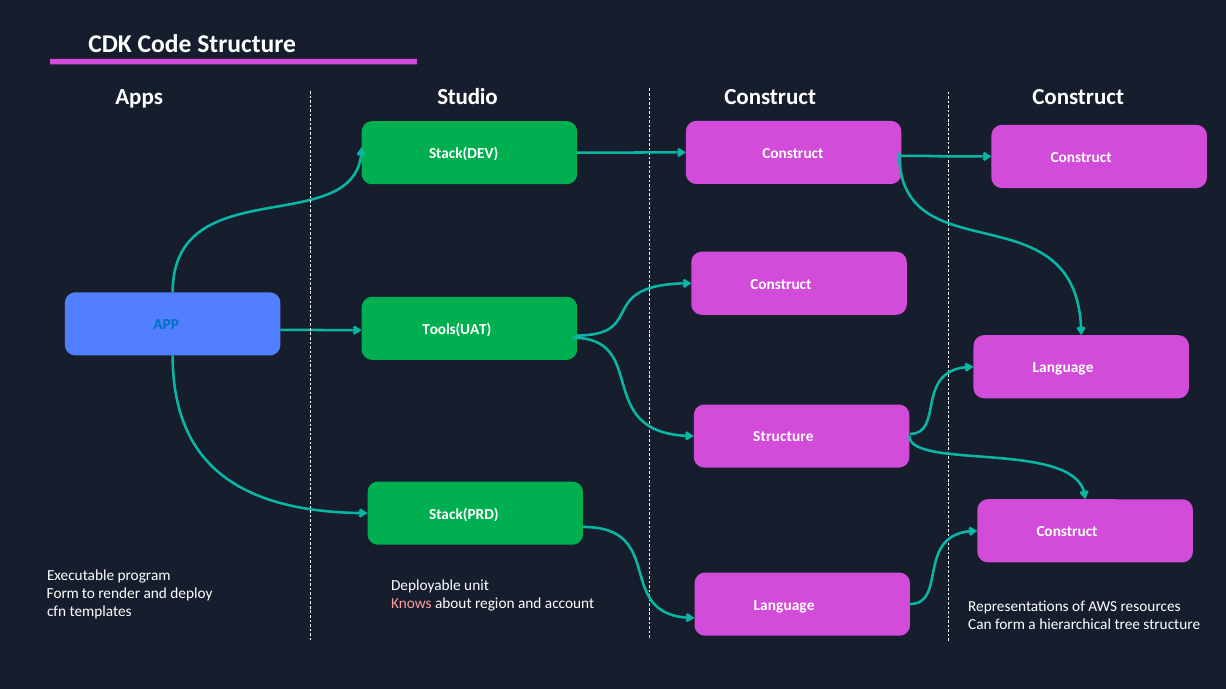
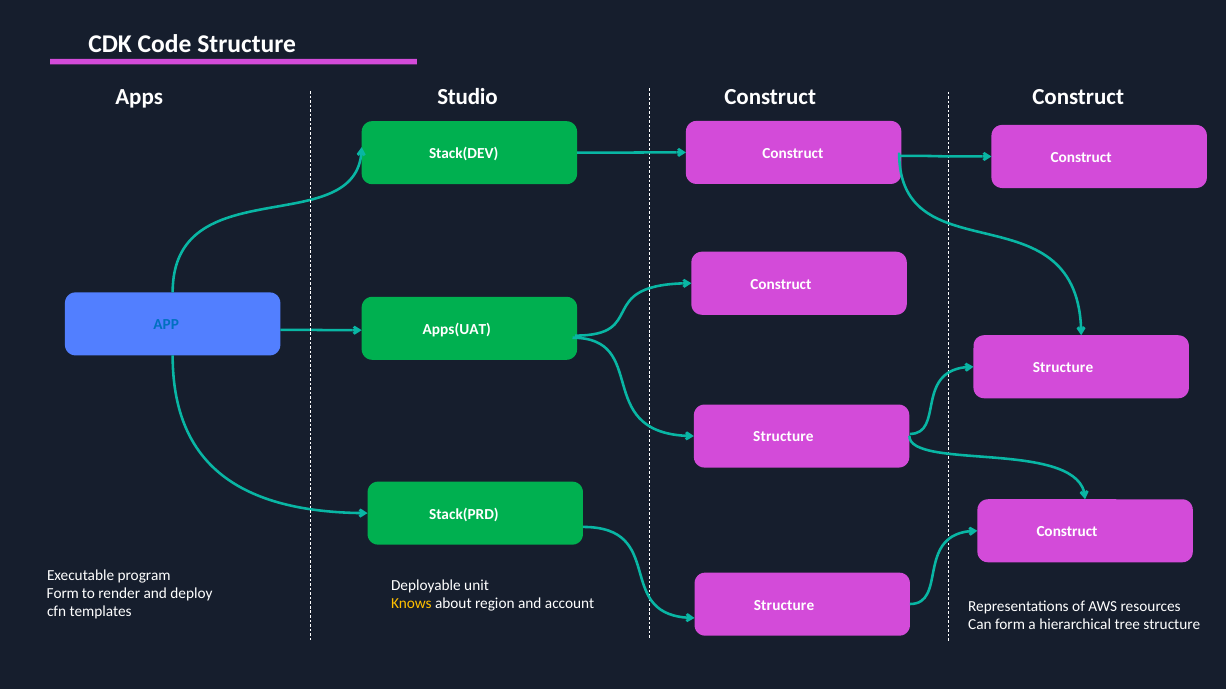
Tools(UAT: Tools(UAT -> Apps(UAT (457, 329)
Language: Language -> Structure (1063, 368)
Knows colour: pink -> yellow (411, 604)
Language: Language -> Structure (784, 606)
